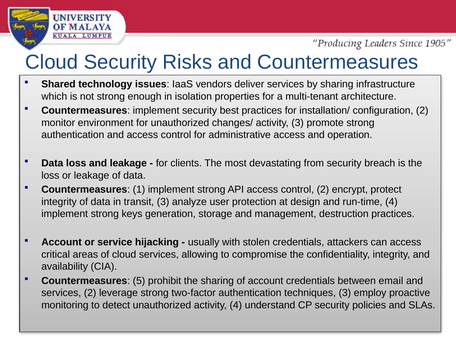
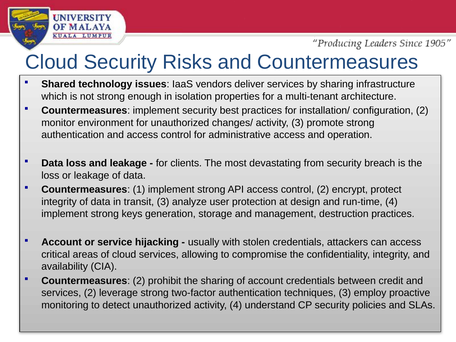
Countermeasures 5: 5 -> 2 (139, 281)
email: email -> credit (391, 281)
